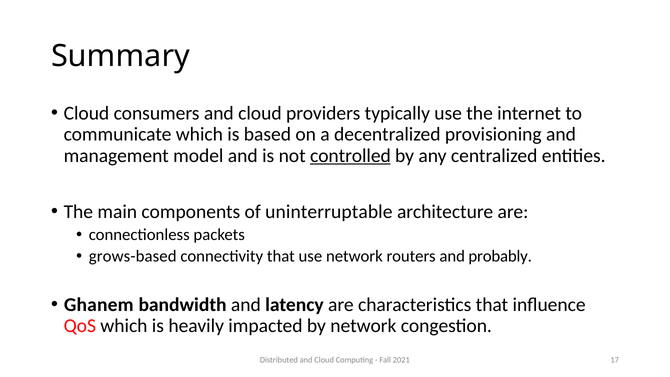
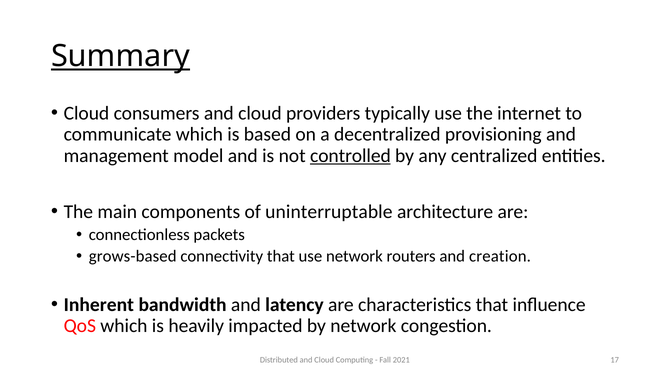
Summary underline: none -> present (120, 56)
probably: probably -> creation (500, 256)
Ghanem: Ghanem -> Inherent (99, 304)
